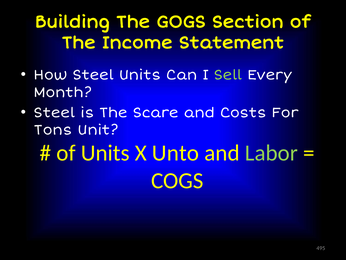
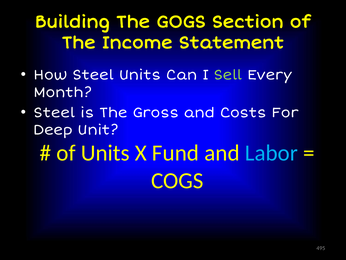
Scare: Scare -> Gross (156, 112)
Tons: Tons -> Deep (53, 130)
Unto: Unto -> Fund (176, 153)
Labor colour: light green -> light blue (271, 153)
